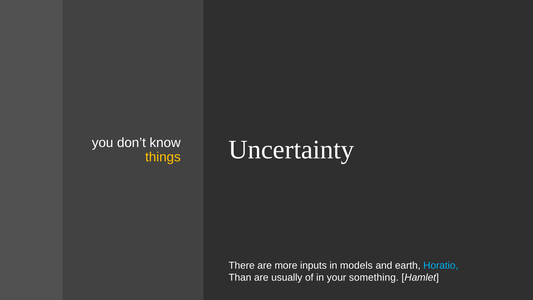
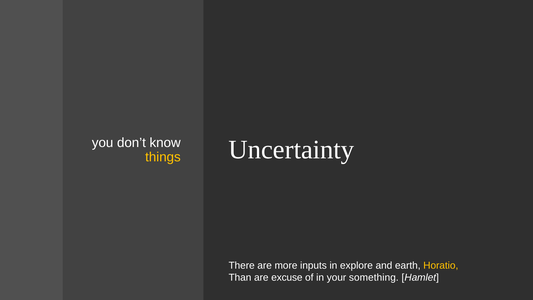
models: models -> explore (356, 265)
Horatio colour: light blue -> yellow (441, 265)
usually: usually -> excuse (287, 277)
